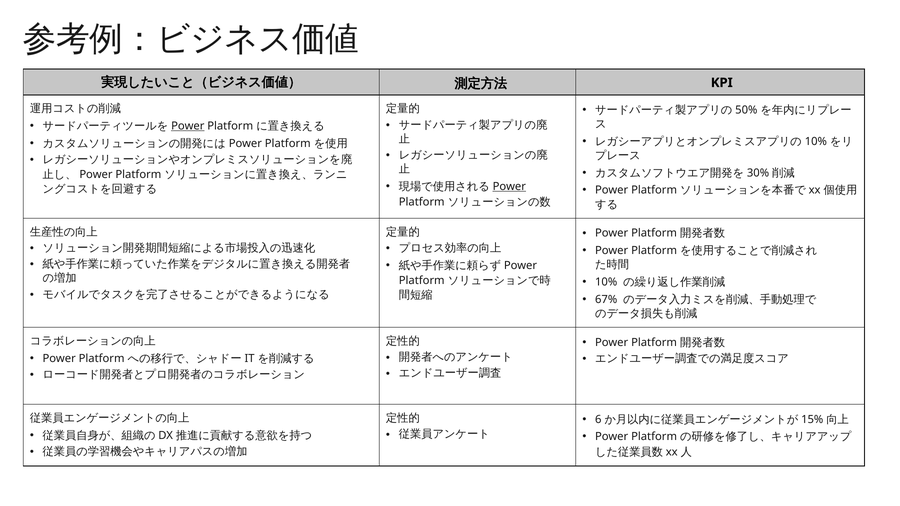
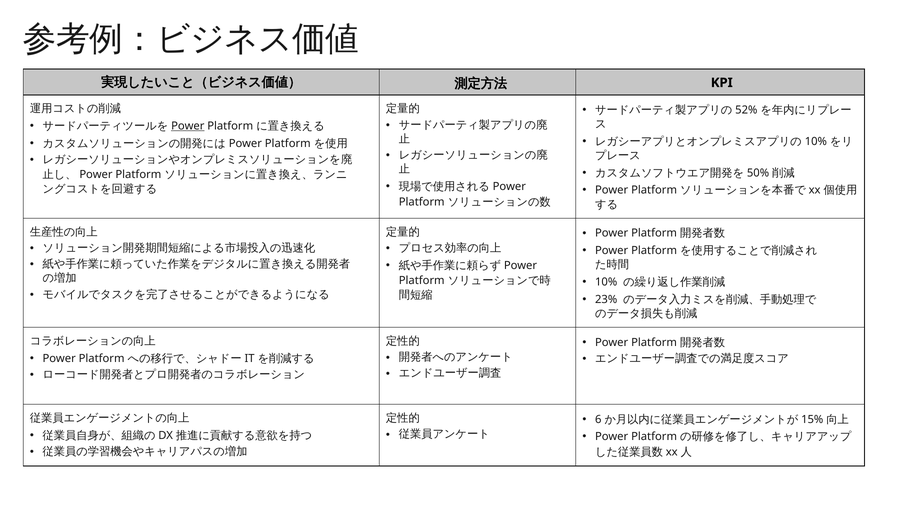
50%: 50% -> 52% (746, 110)
30%: 30% -> 50% (758, 173)
Power underline: present -> none (509, 187)
67%: 67% -> 23% (606, 299)
